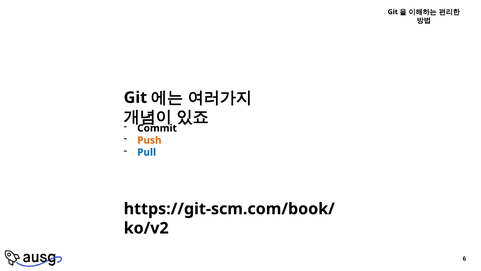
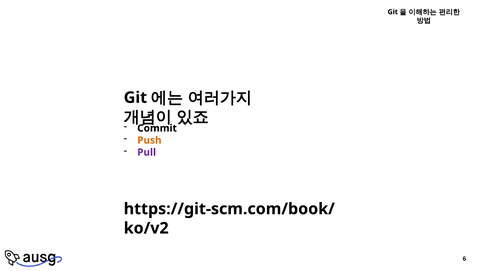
Pull colour: blue -> purple (147, 152)
